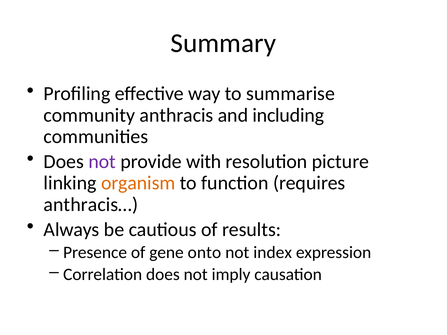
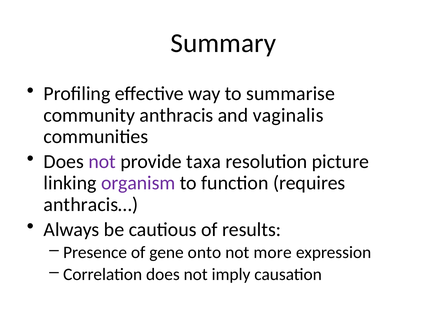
including: including -> vaginalis (288, 115)
with: with -> taxa (204, 162)
organism colour: orange -> purple (138, 183)
index: index -> more (273, 253)
